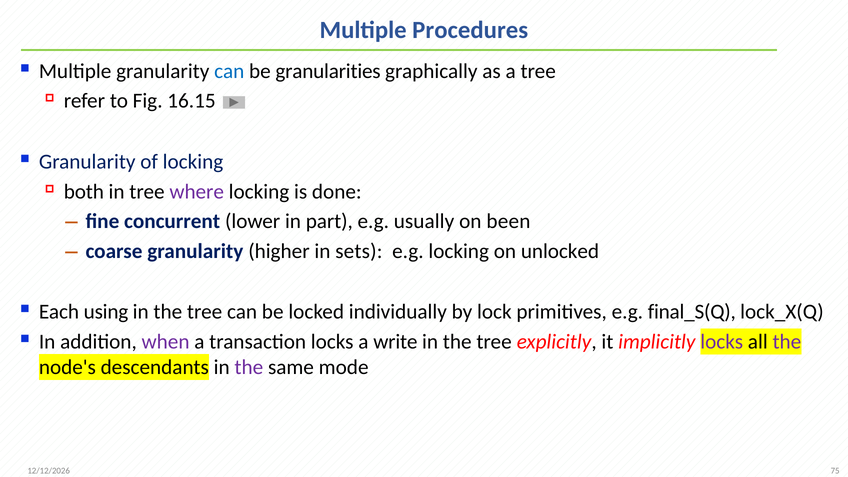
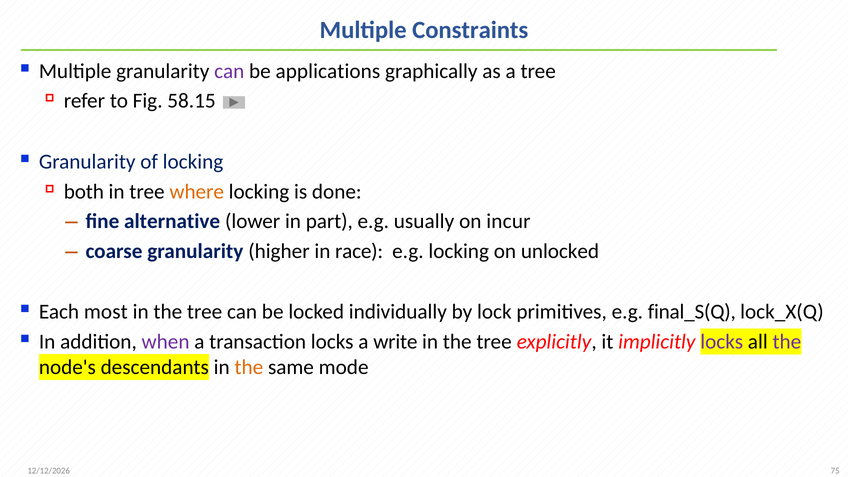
Procedures: Procedures -> Constraints (470, 30)
can colour: blue -> purple (229, 71)
granularities: granularities -> applications (328, 71)
16.15: 16.15 -> 58.15 (192, 101)
where colour: purple -> orange (197, 192)
concurrent: concurrent -> alternative (172, 221)
been: been -> incur (508, 221)
sets: sets -> race (359, 251)
using: using -> most (106, 312)
the colour: purple -> orange (249, 367)
